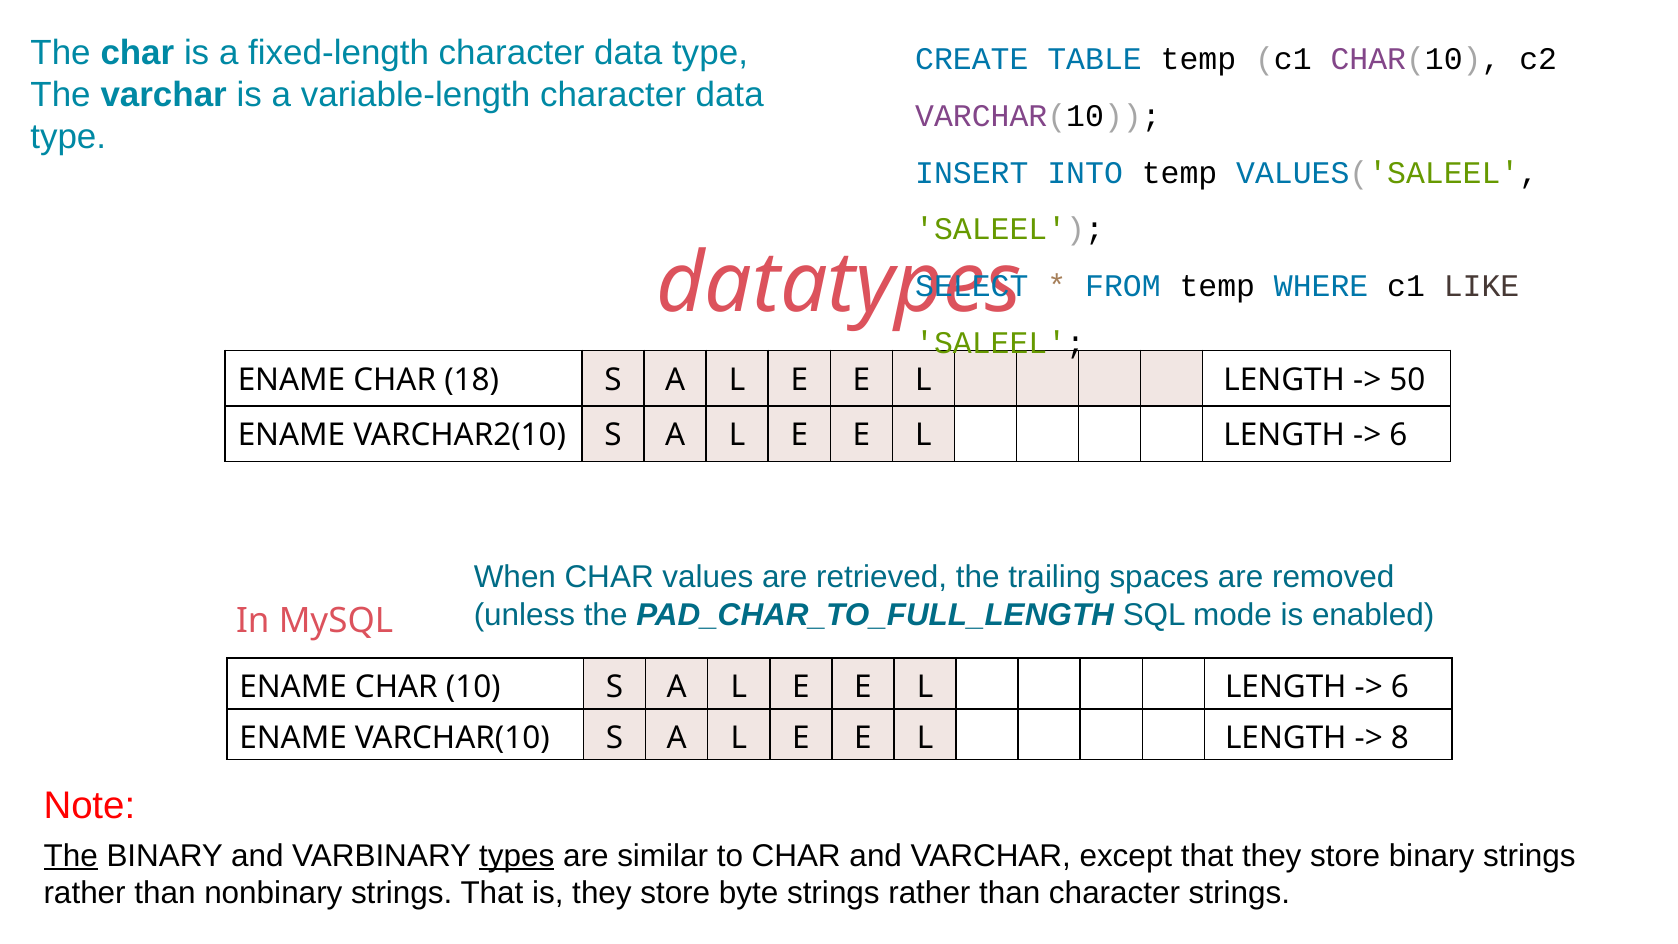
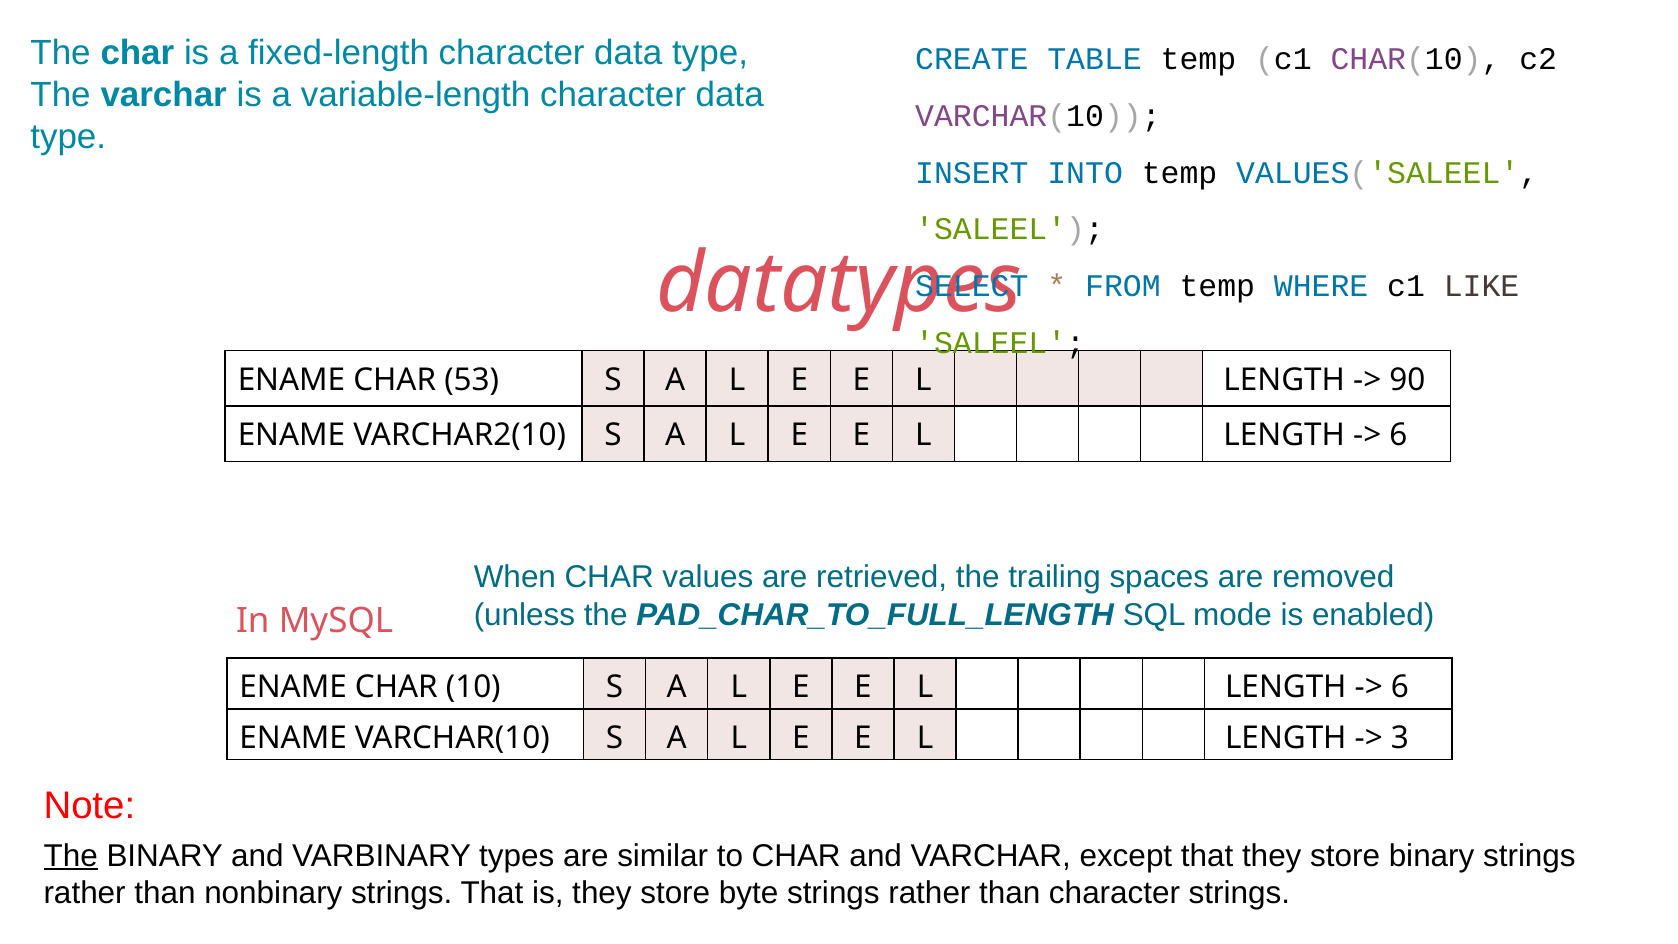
18: 18 -> 53 (472, 380)
50: 50 -> 90 (1407, 380)
8: 8 -> 3 (1400, 738)
types underline: present -> none (517, 856)
